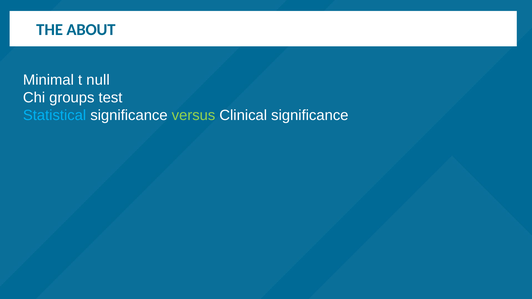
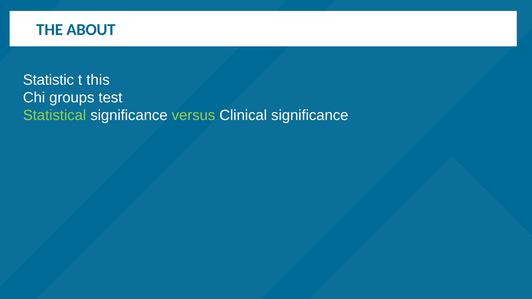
Minimal: Minimal -> Statistic (48, 80)
null: null -> this (98, 80)
Statistical colour: light blue -> light green (55, 115)
